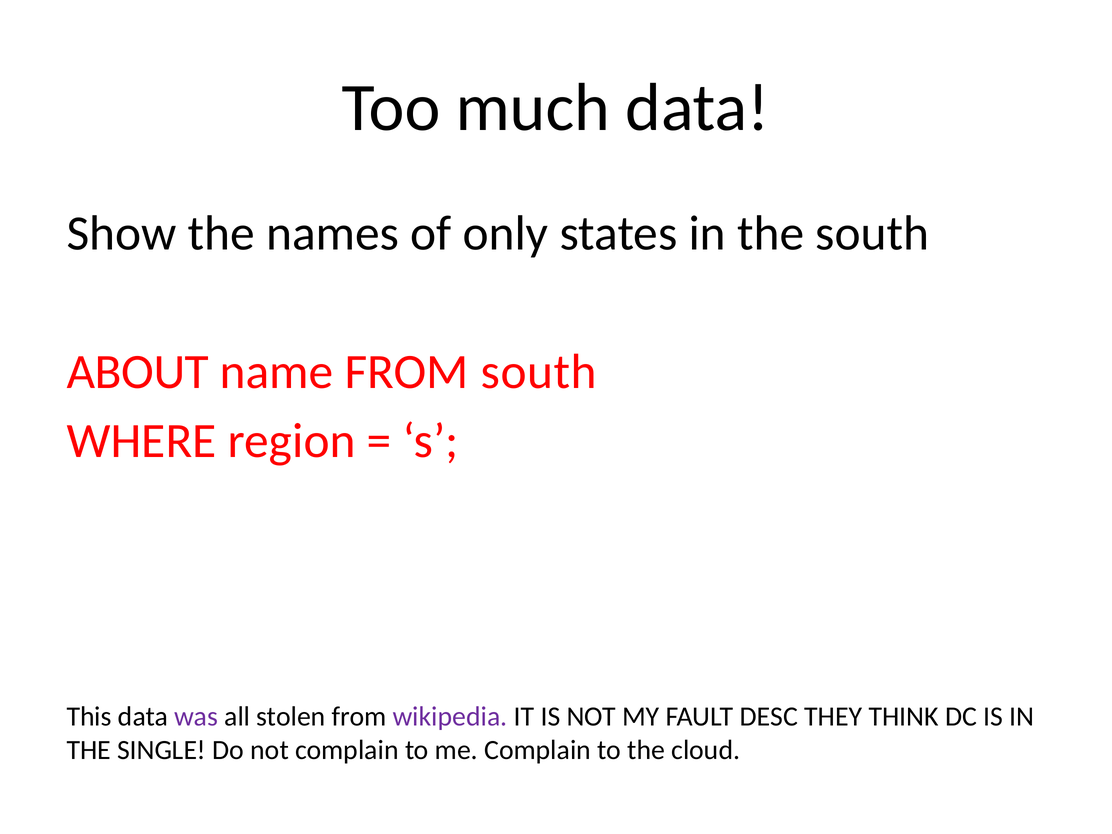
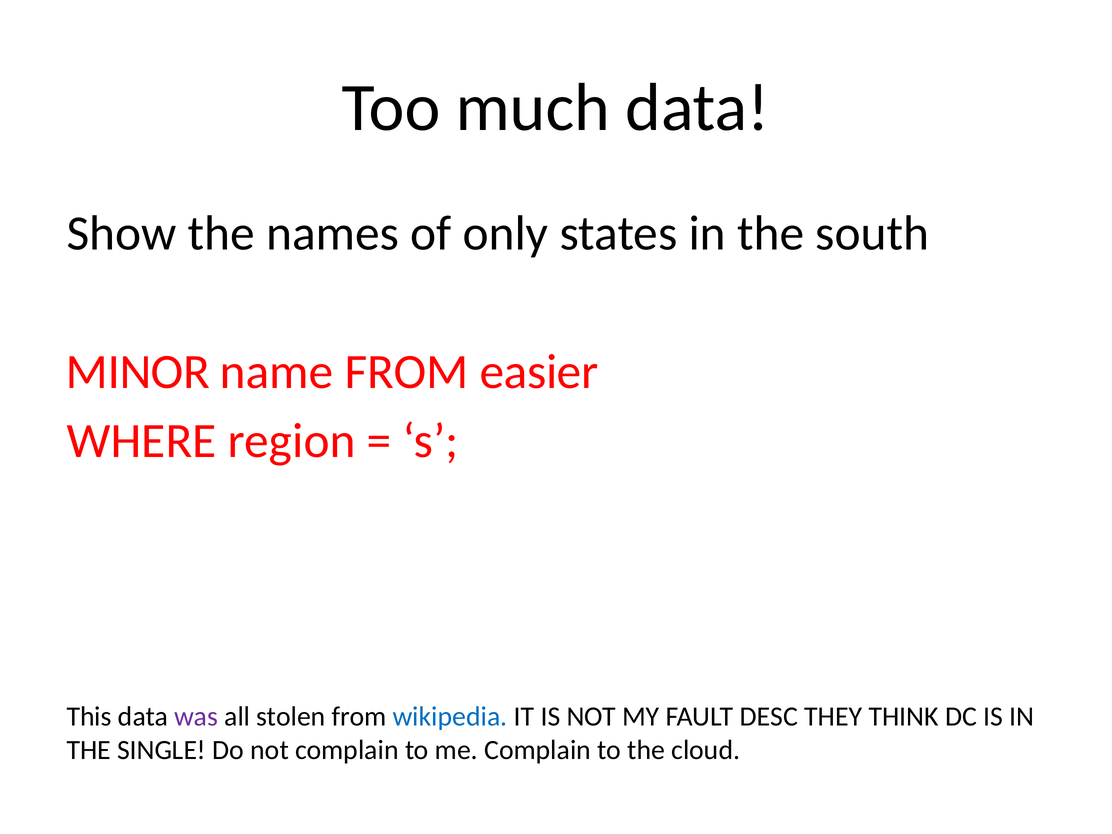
ABOUT: ABOUT -> MINOR (138, 372)
FROM south: south -> easier (539, 372)
wikipedia colour: purple -> blue (450, 717)
